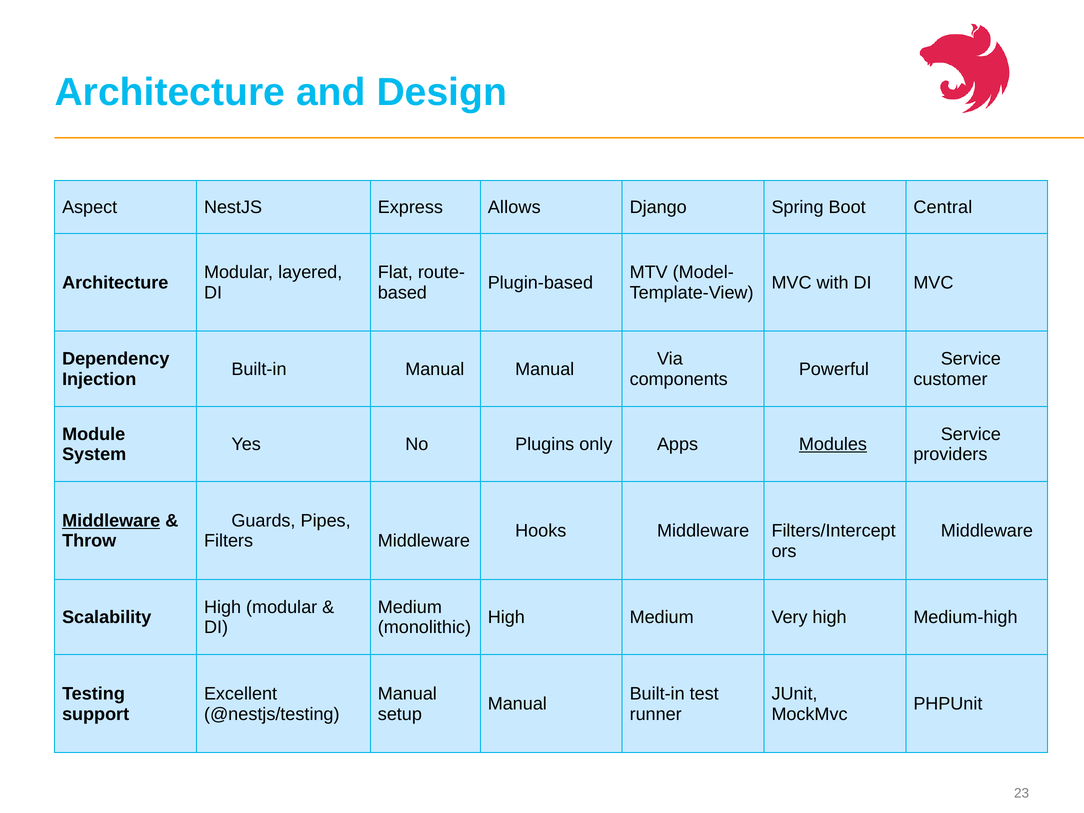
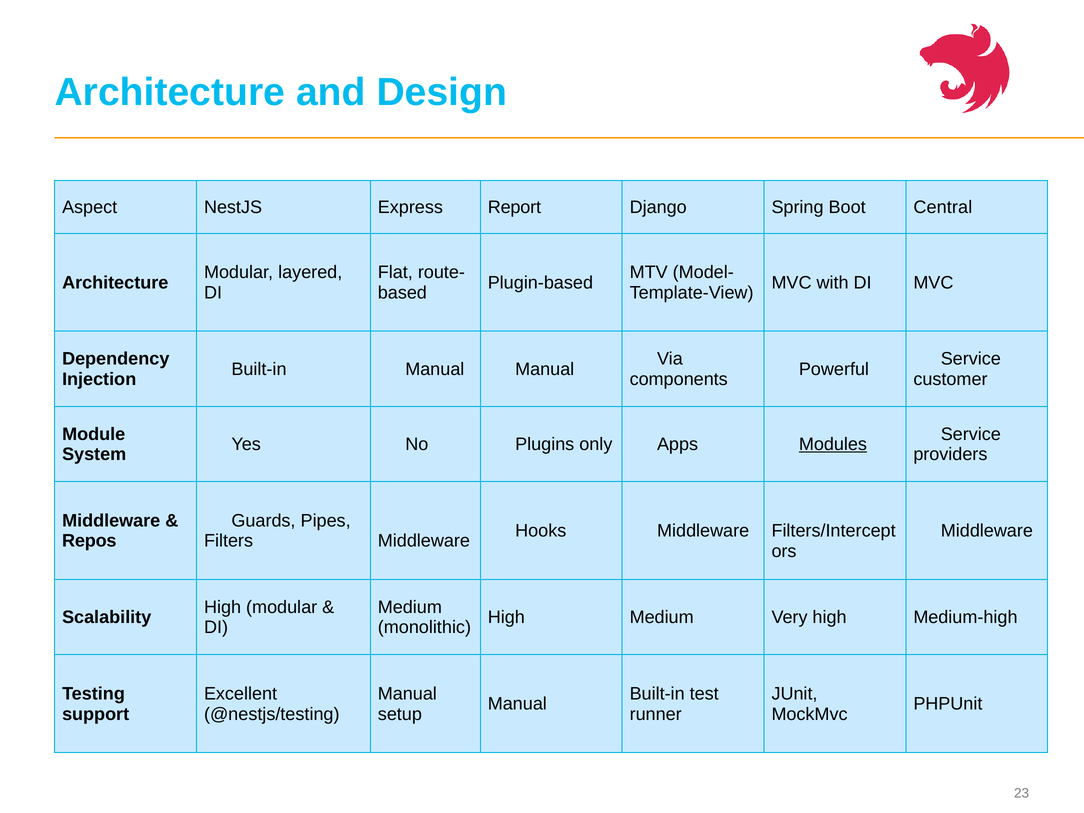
Allows: Allows -> Report (514, 207)
Middleware underline: present -> none (111, 521)
Throw: Throw -> Repos (89, 541)
